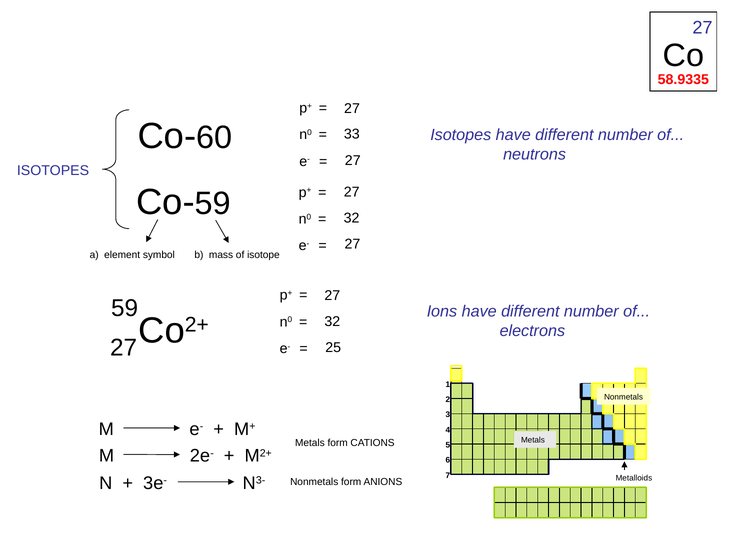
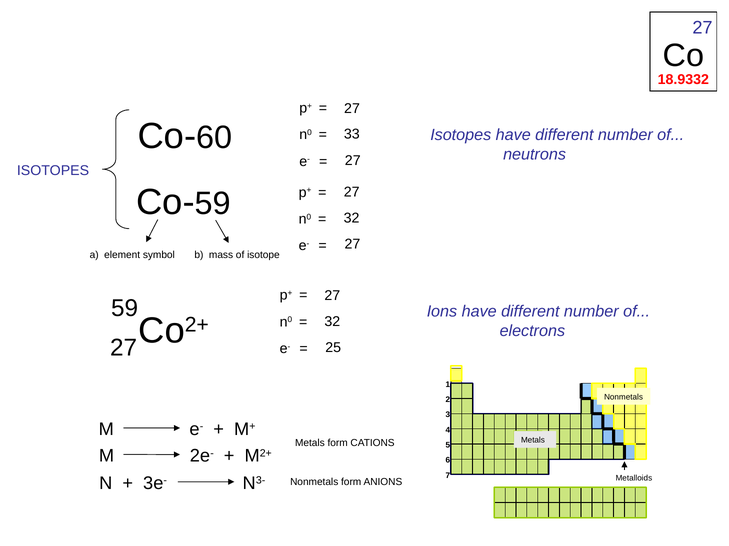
58.9335: 58.9335 -> 18.9332 (683, 80)
